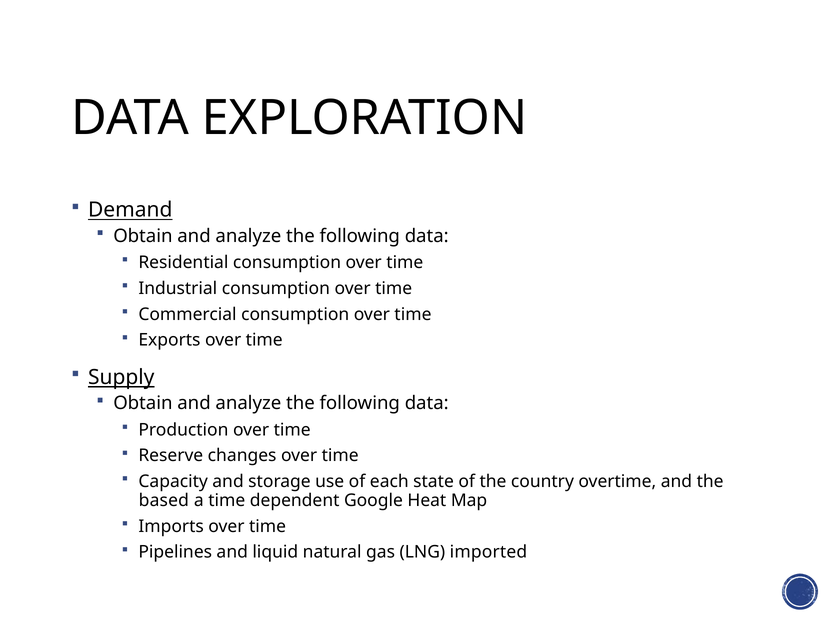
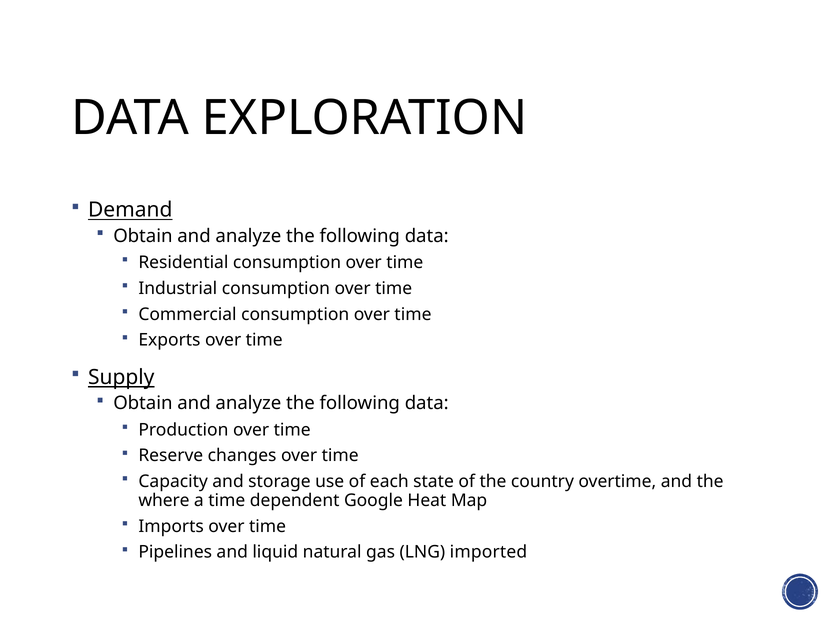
based: based -> where (164, 501)
